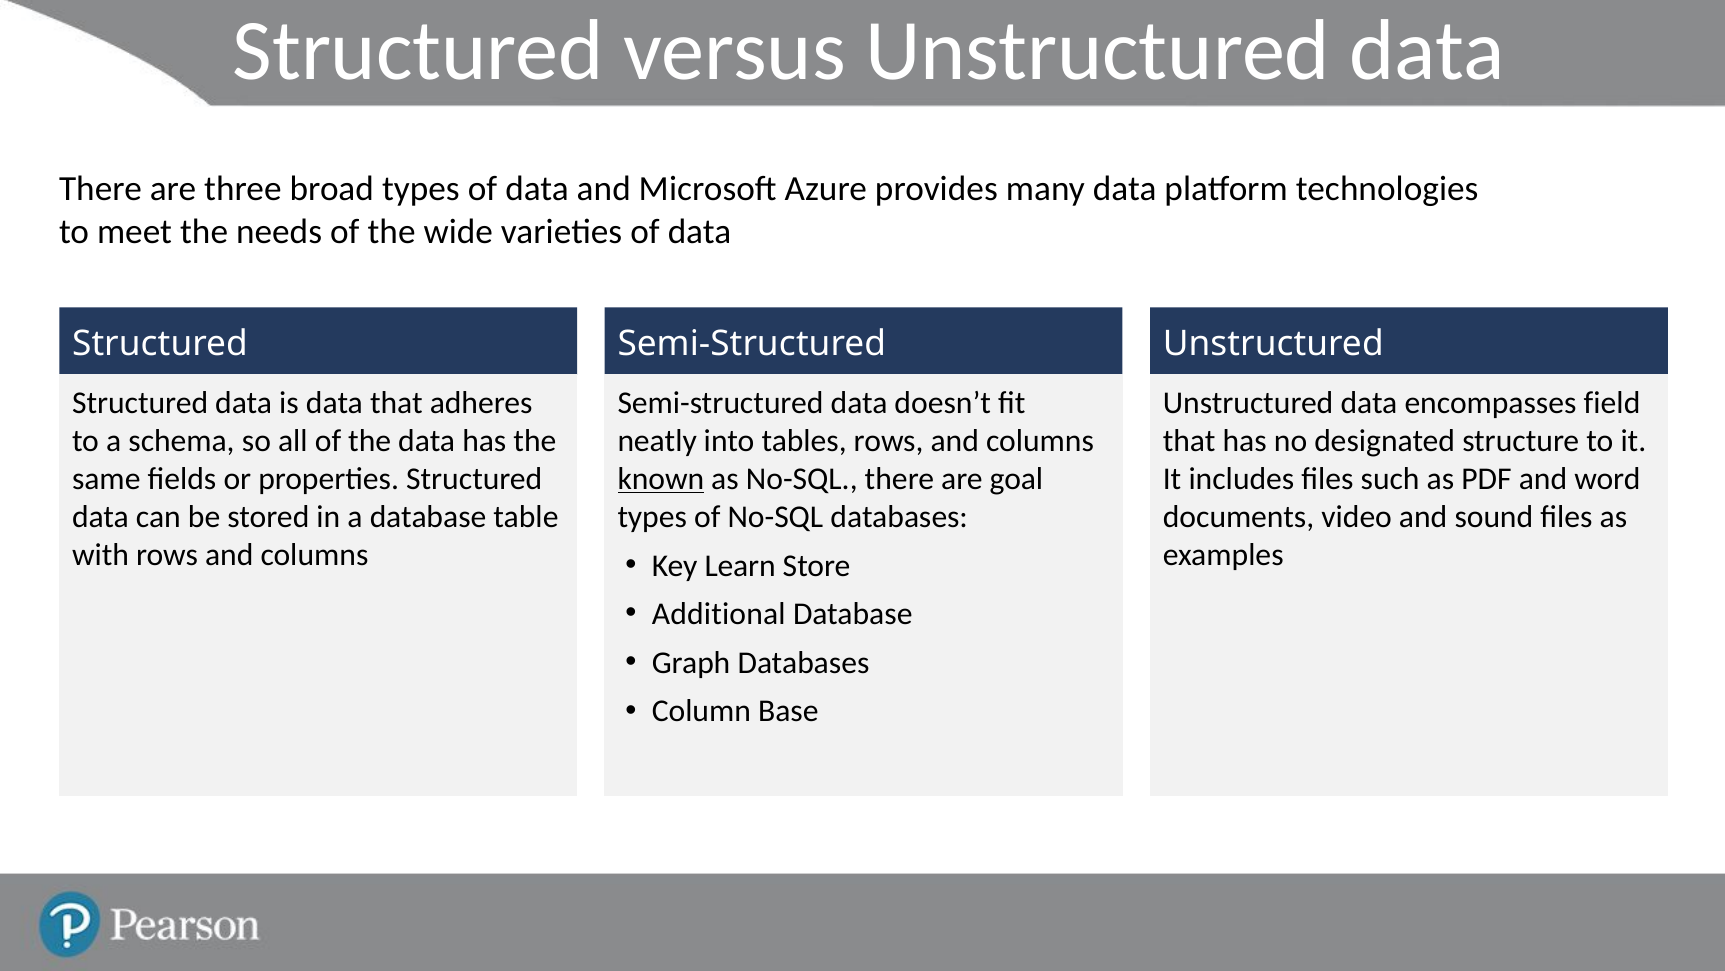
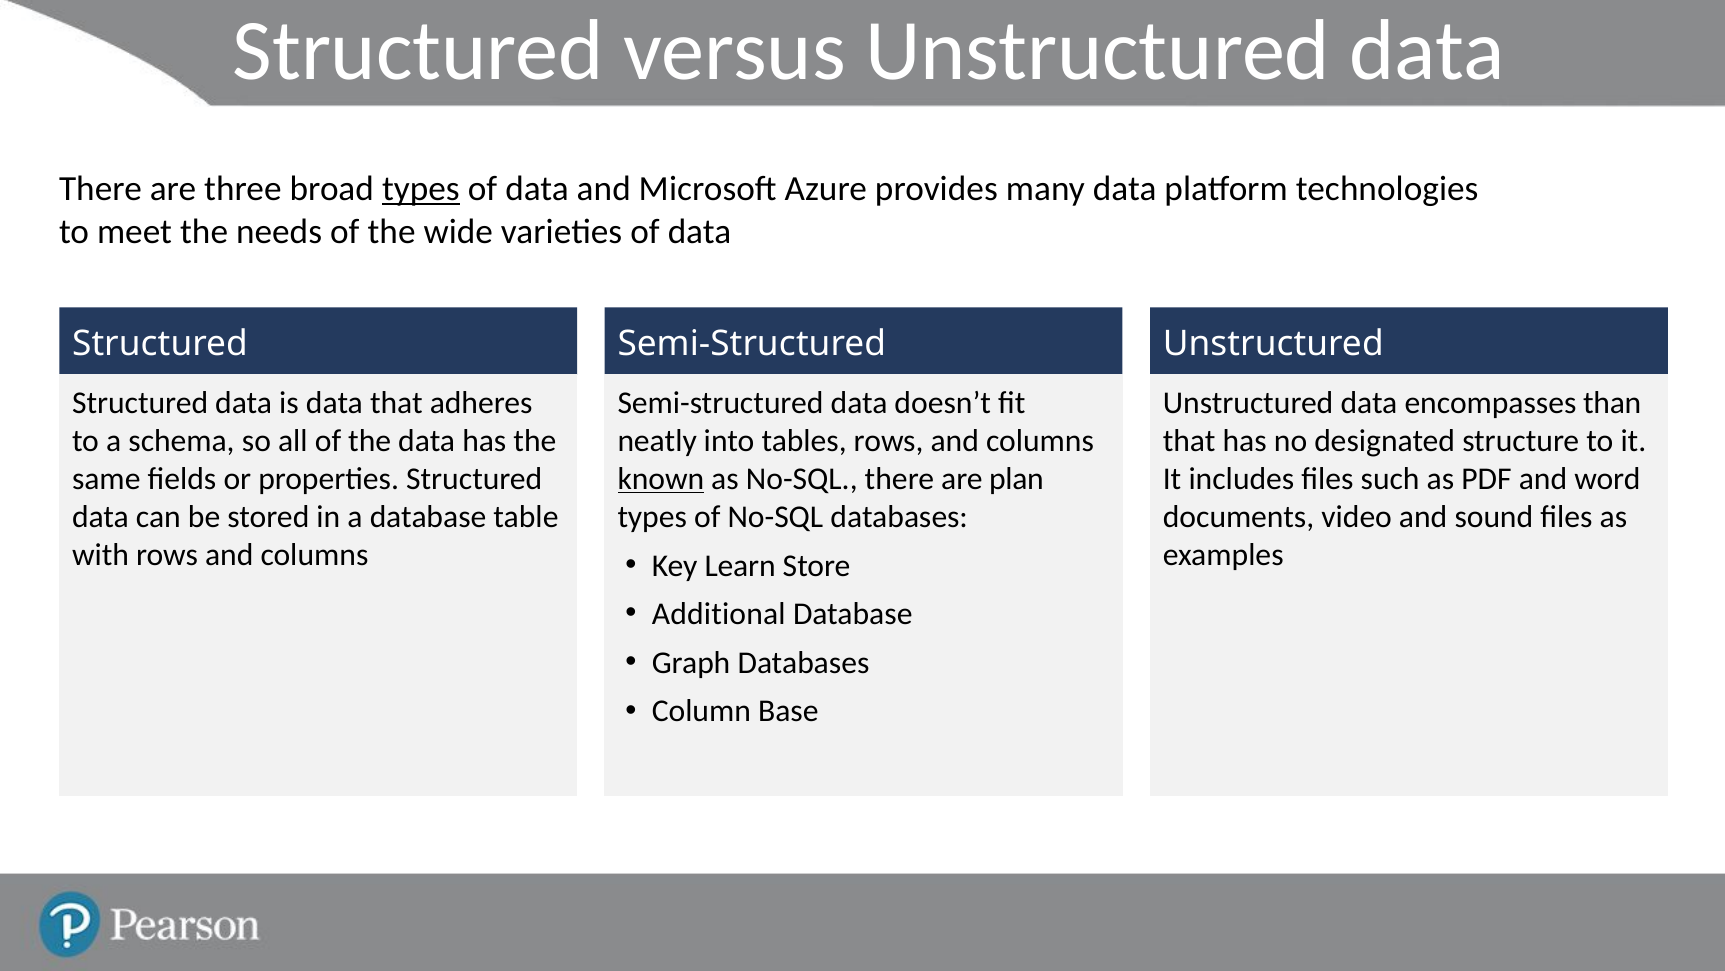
types underline: none -> present (421, 189)
field: field -> than (1612, 402)
goal: goal -> plan (1016, 479)
